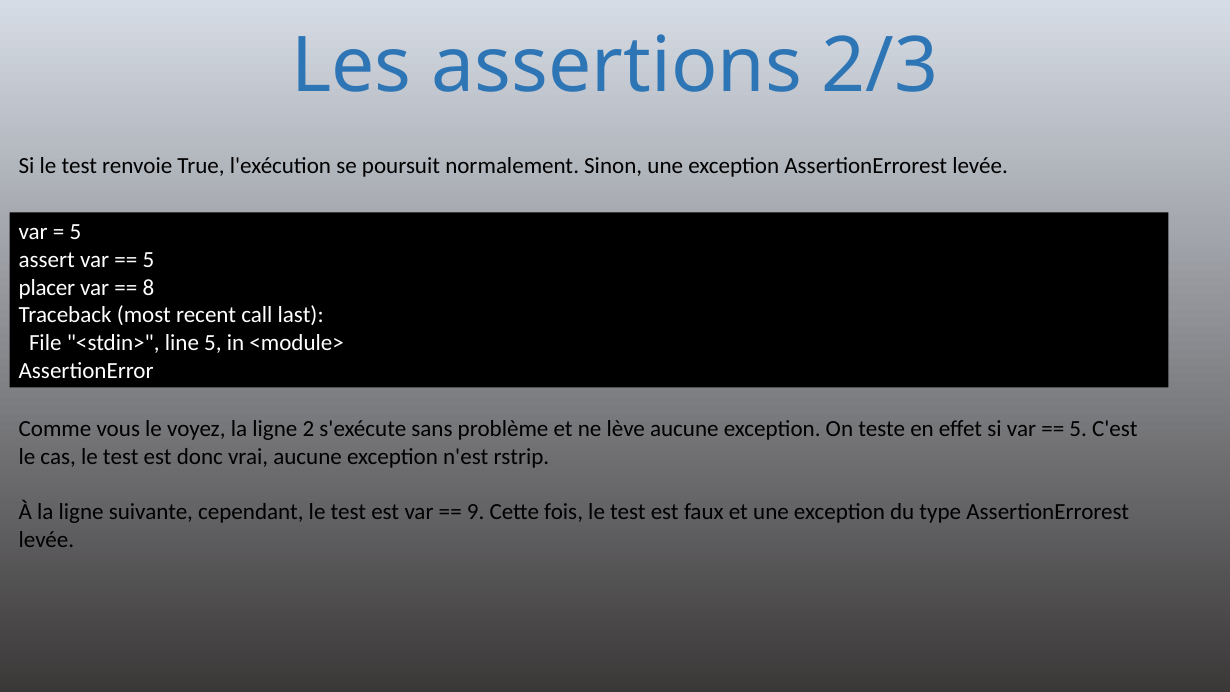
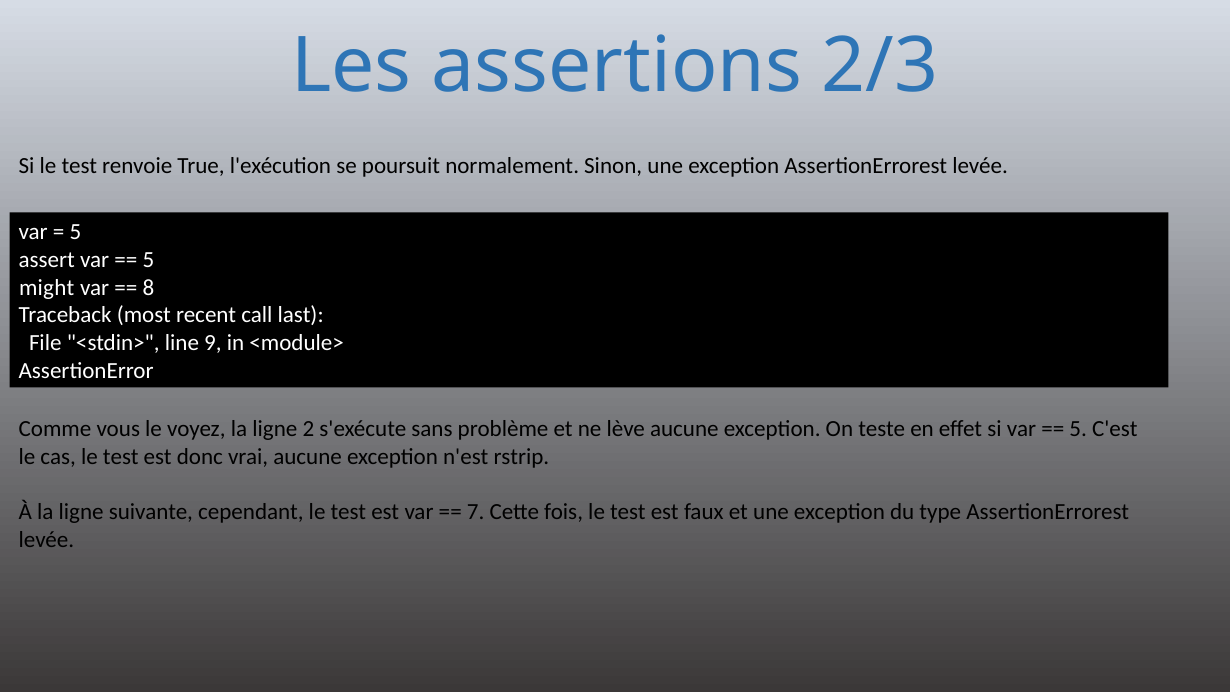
placer: placer -> might (47, 288)
line 5: 5 -> 9 (213, 343)
9: 9 -> 7 (476, 512)
